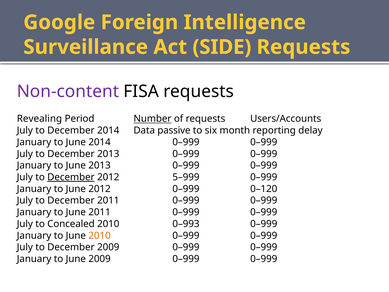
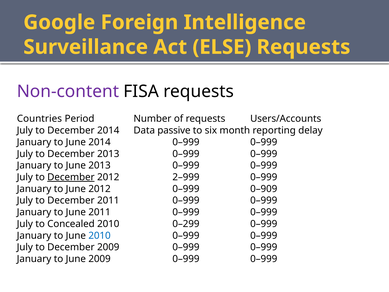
SIDE: SIDE -> ELSE (222, 47)
Revealing: Revealing -> Countries (39, 119)
Number underline: present -> none (152, 119)
5–999: 5–999 -> 2–999 (186, 177)
0–120: 0–120 -> 0–909 (264, 189)
0–993: 0–993 -> 0–299 (186, 224)
2010 colour: orange -> blue (100, 235)
